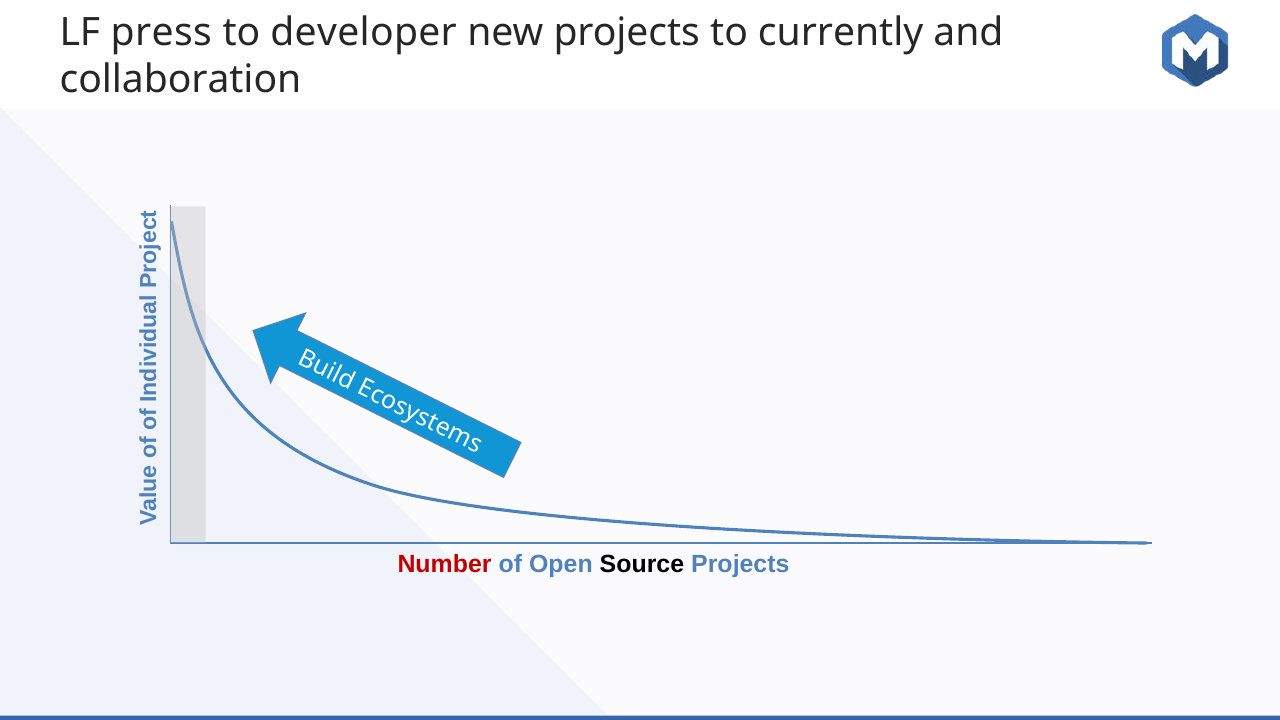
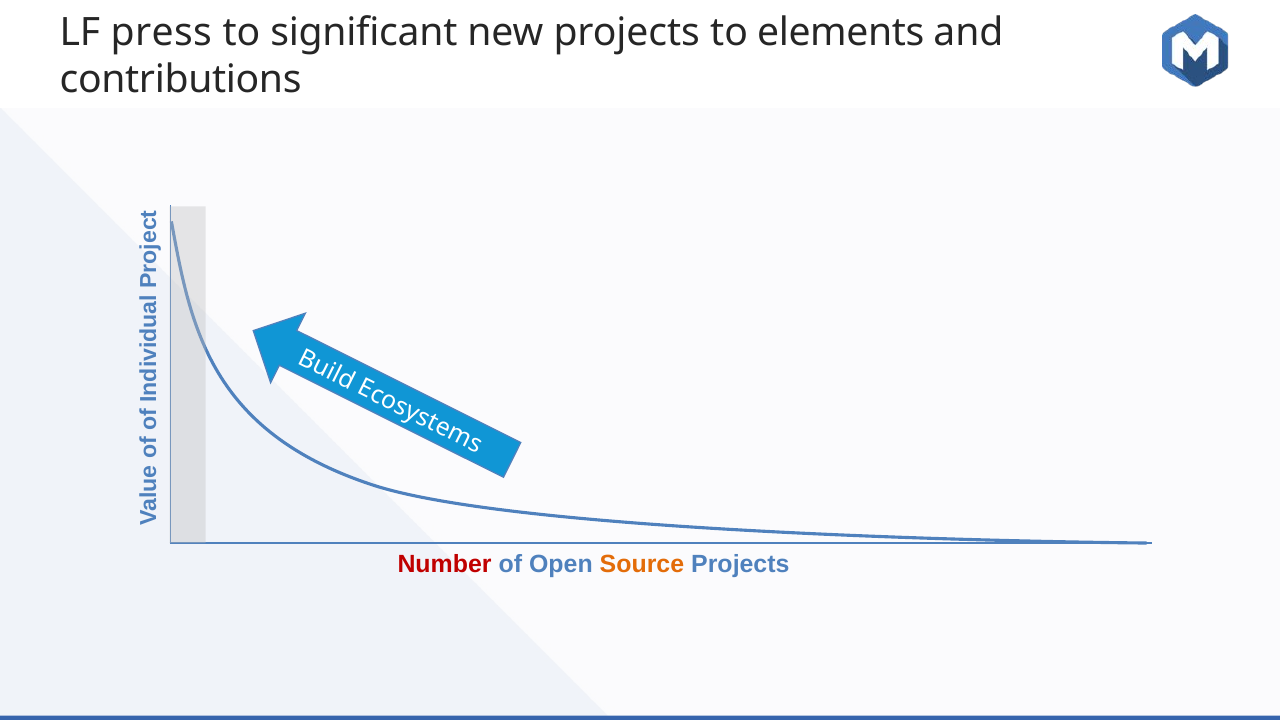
developer: developer -> significant (364, 33)
currently: currently -> elements (841, 33)
collaboration: collaboration -> contributions (181, 80)
Source colour: black -> orange (642, 565)
